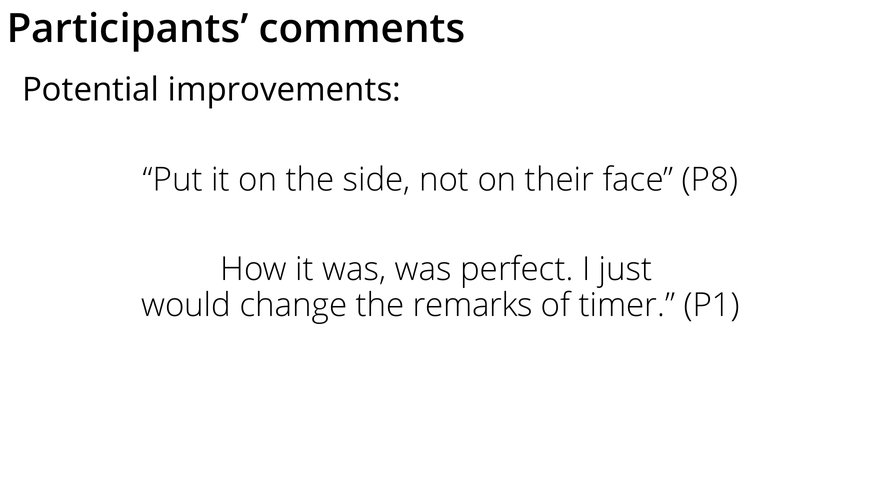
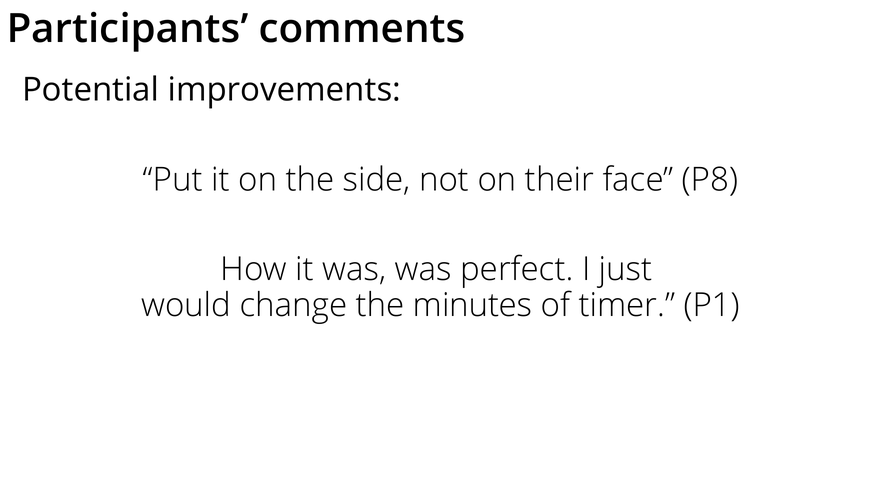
remarks: remarks -> minutes (473, 305)
